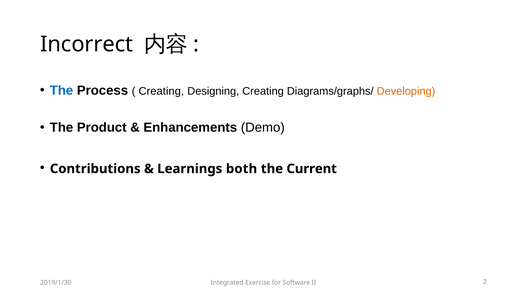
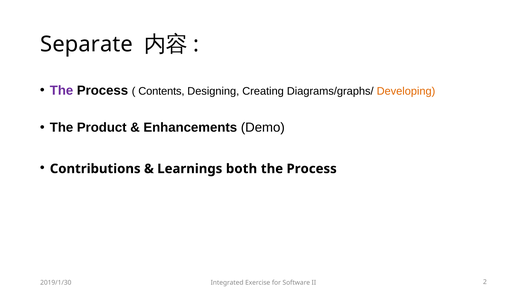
Incorrect: Incorrect -> Separate (87, 44)
The colour: blue -> purple (62, 91)
Creating: Creating -> Contents (161, 91)
Current: Current -> Process (312, 169)
